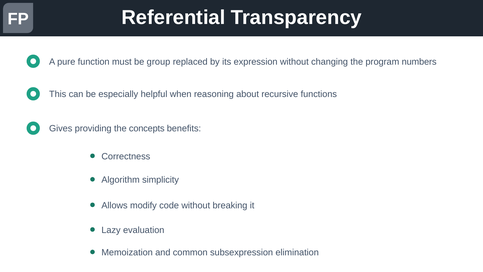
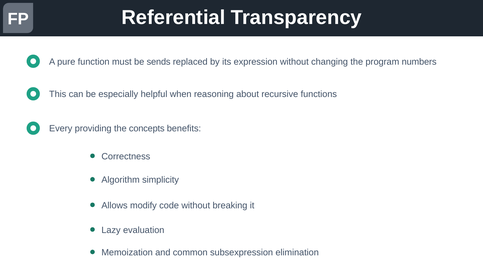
group: group -> sends (159, 62)
Gives: Gives -> Every (61, 128)
